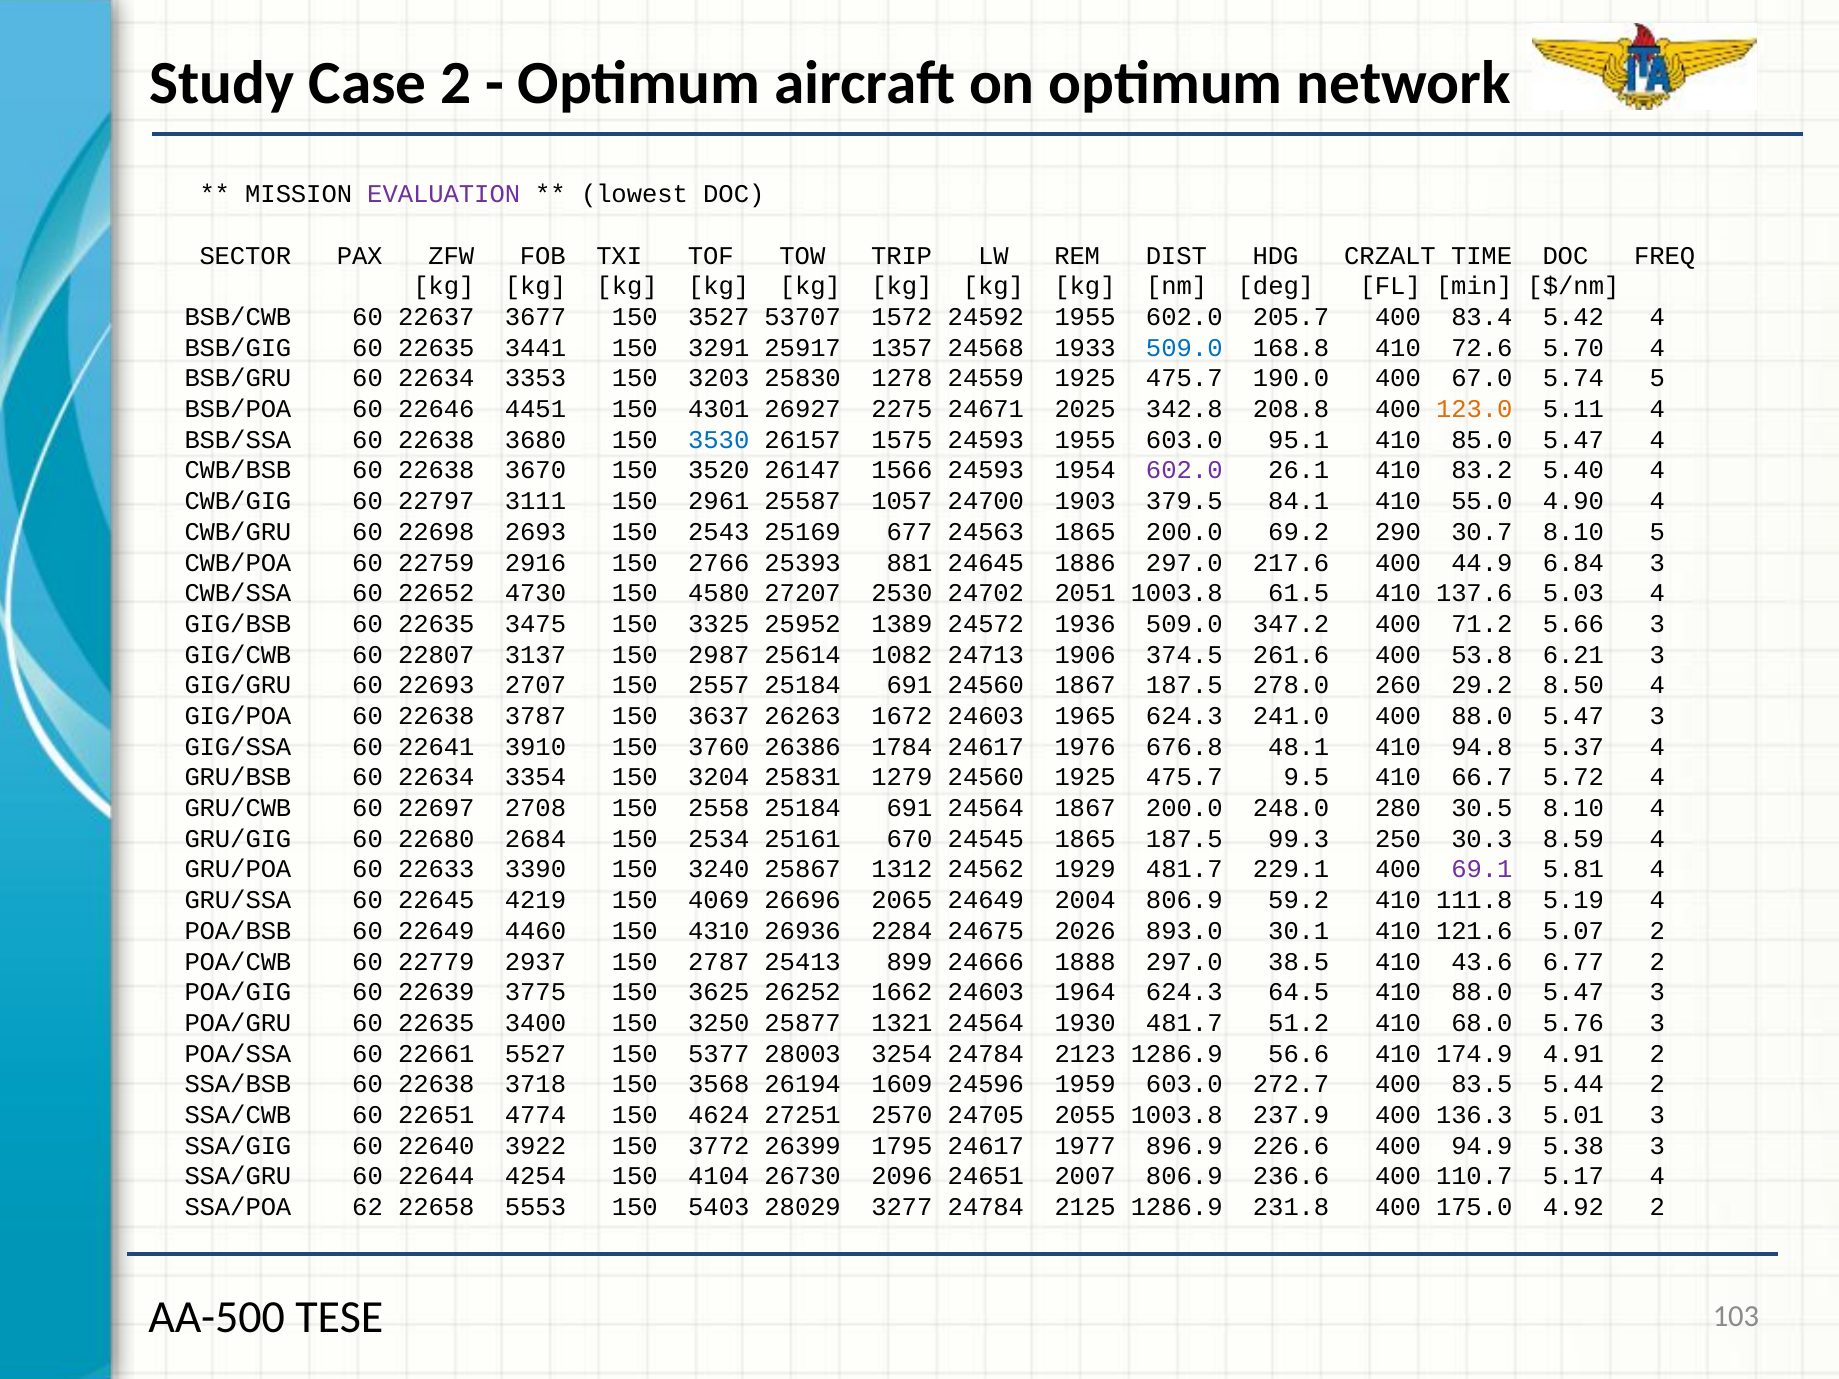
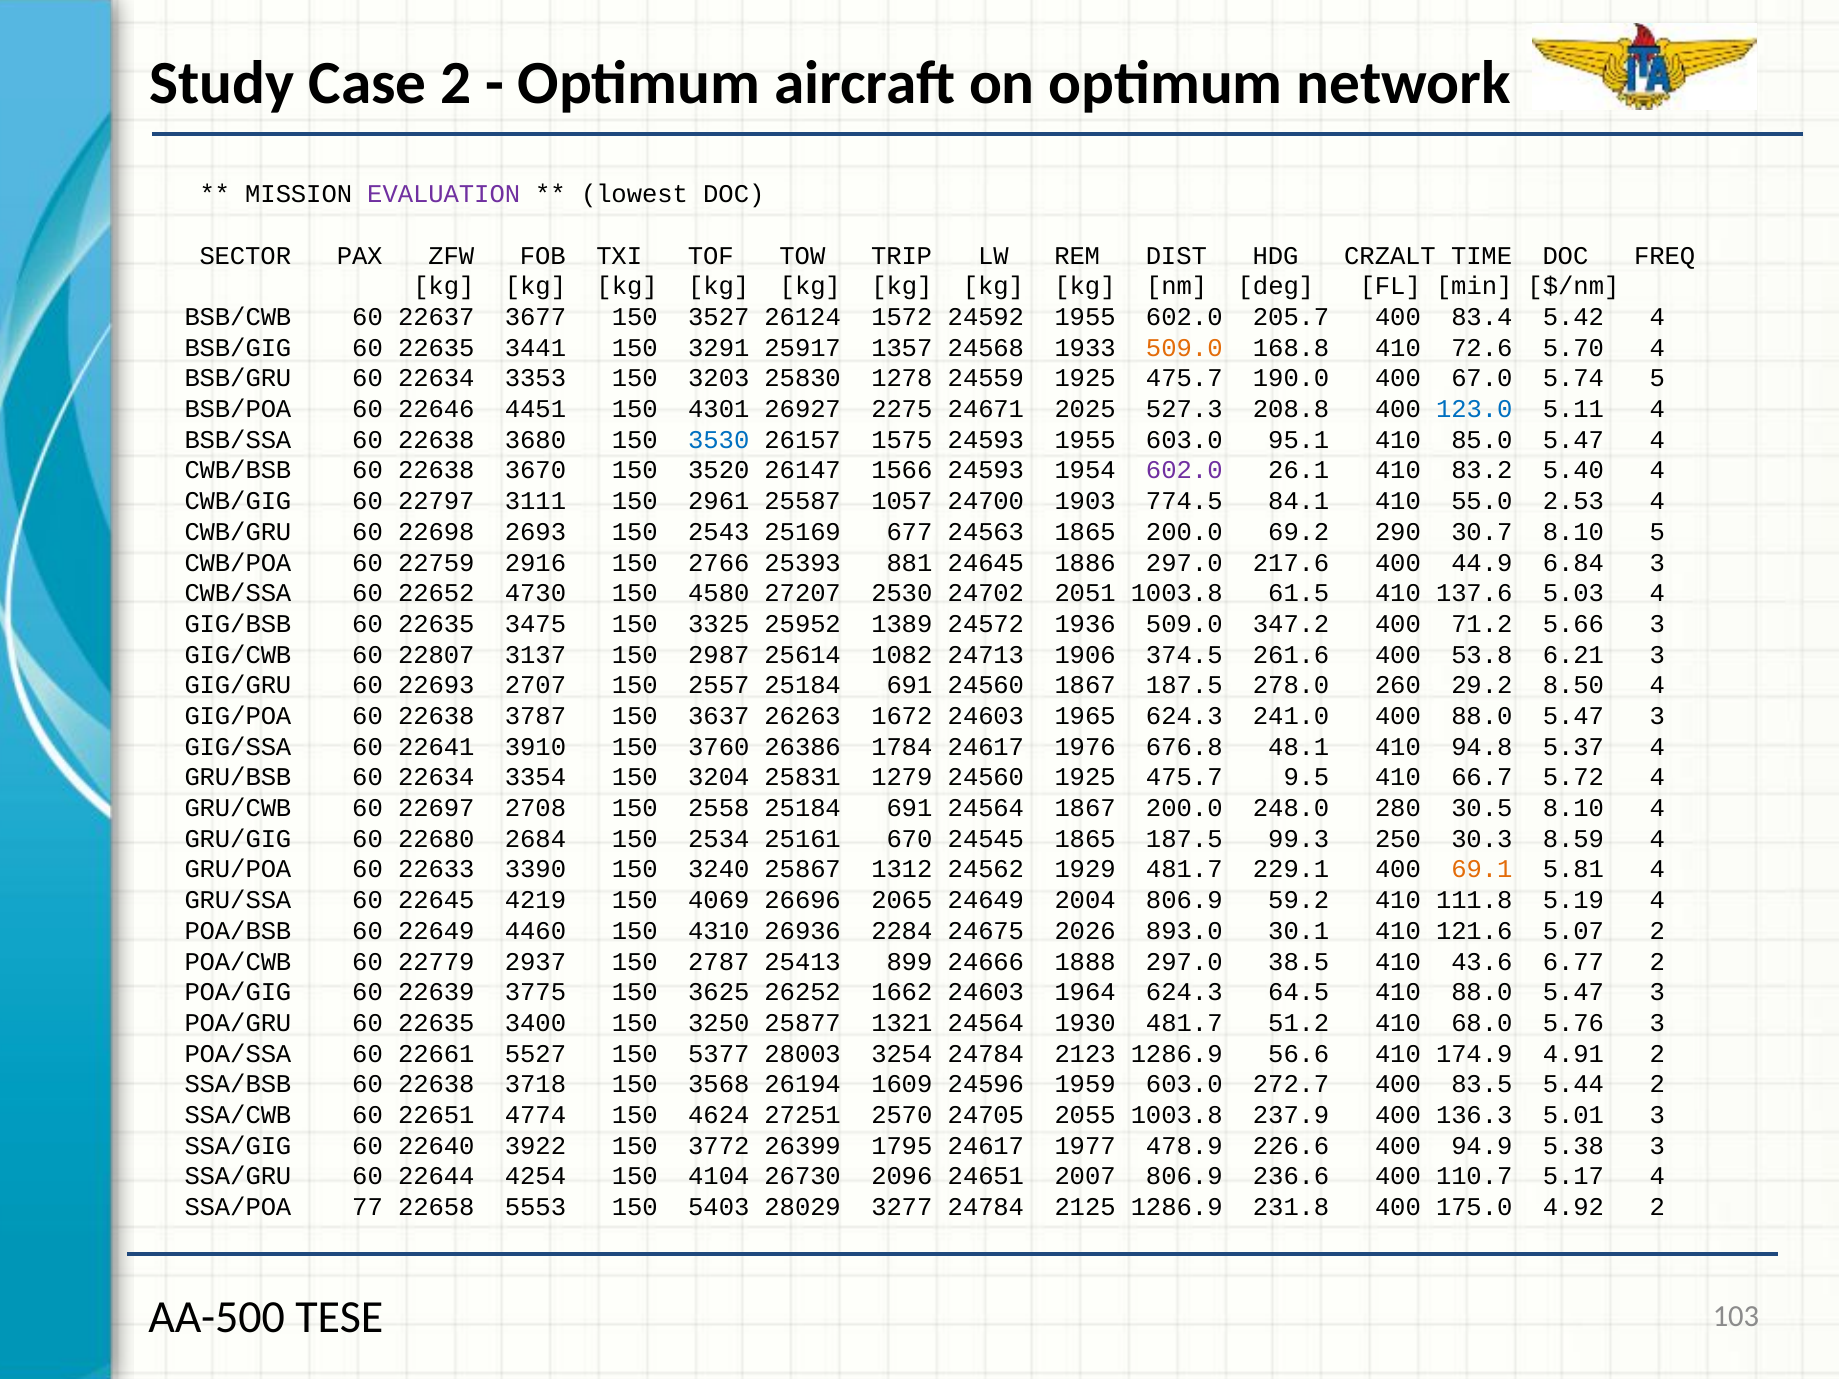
53707: 53707 -> 26124 (803, 317)
509.0 colour: blue -> orange (1184, 348)
342.8: 342.8 -> 527.3 (1184, 409)
123.0 colour: orange -> blue (1474, 409)
379.5: 379.5 -> 774.5 (1184, 501)
4.90: 4.90 -> 2.53 (1573, 501)
69.1 colour: purple -> orange (1482, 870)
896.9: 896.9 -> 478.9 (1184, 1146)
62: 62 -> 77 (368, 1207)
